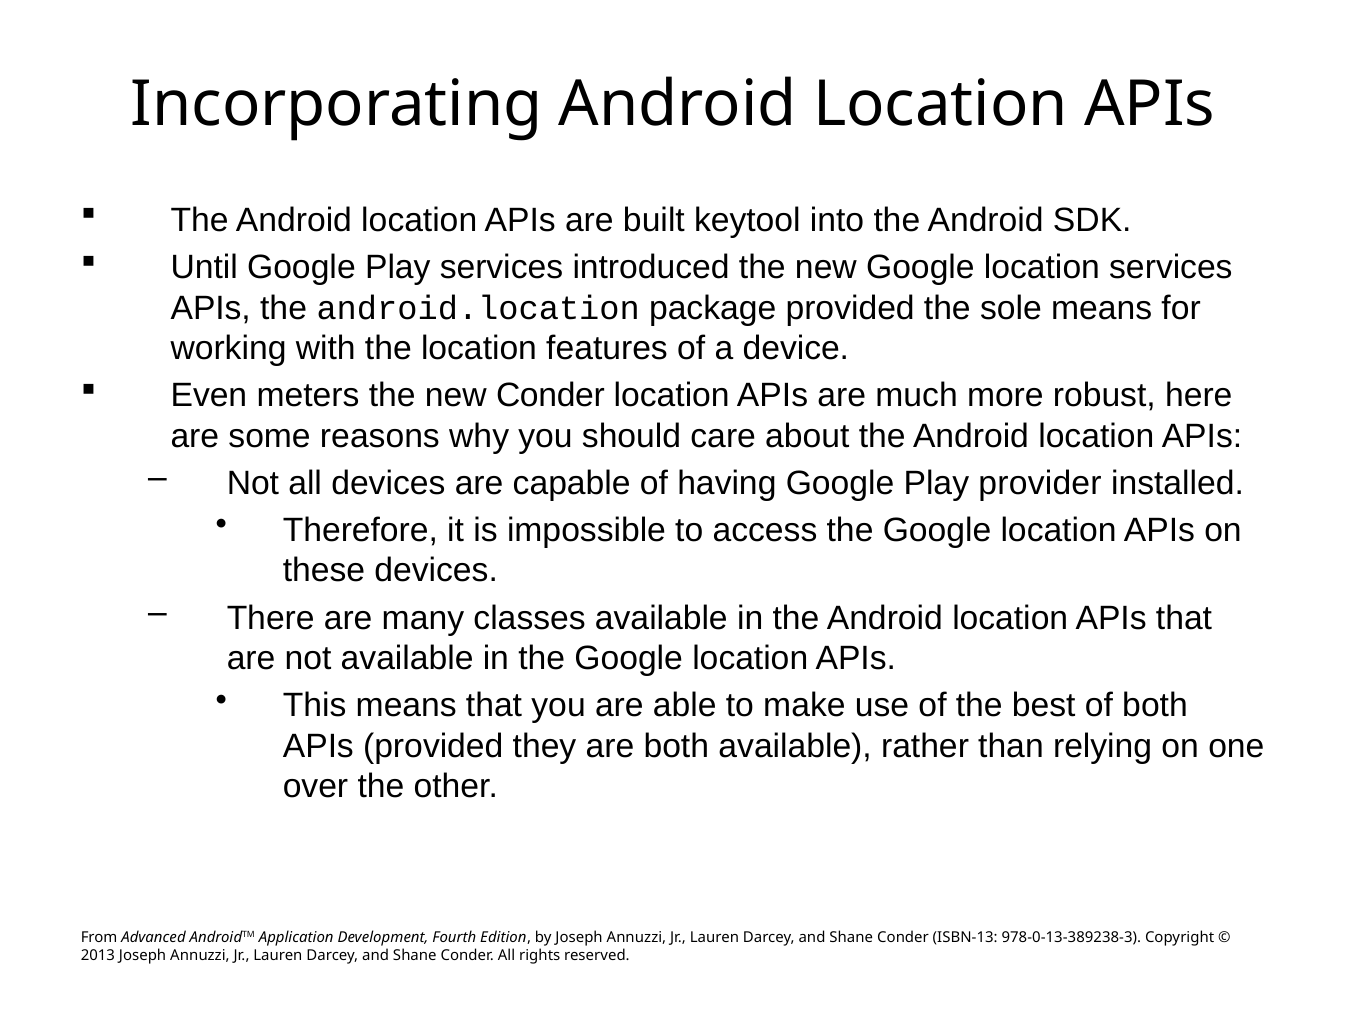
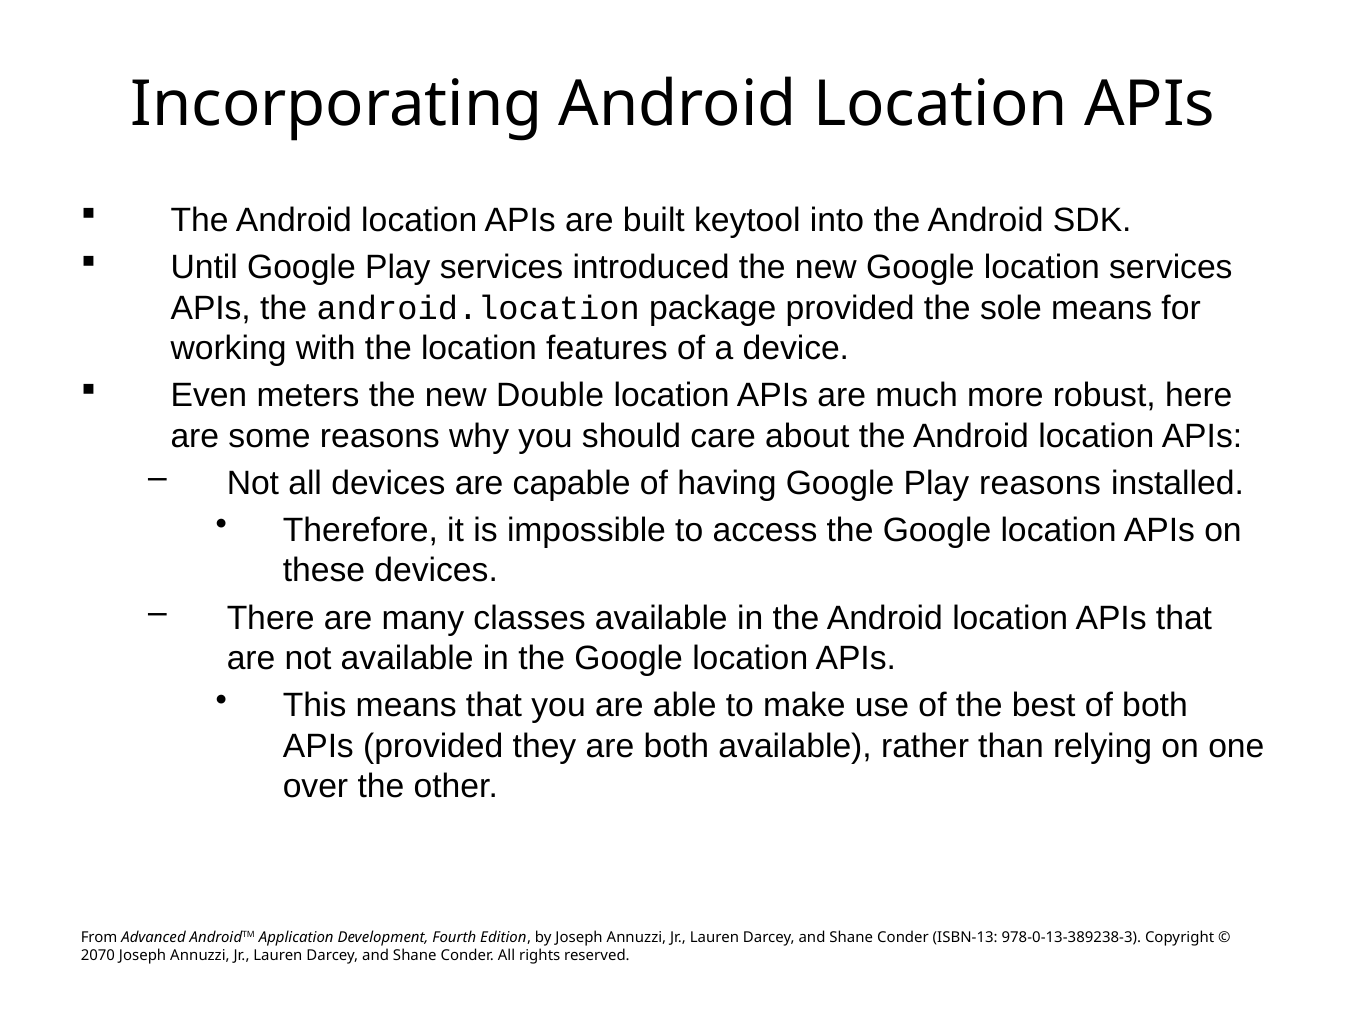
new Conder: Conder -> Double (550, 395)
Play provider: provider -> reasons (1040, 483)
2013: 2013 -> 2070 (98, 955)
